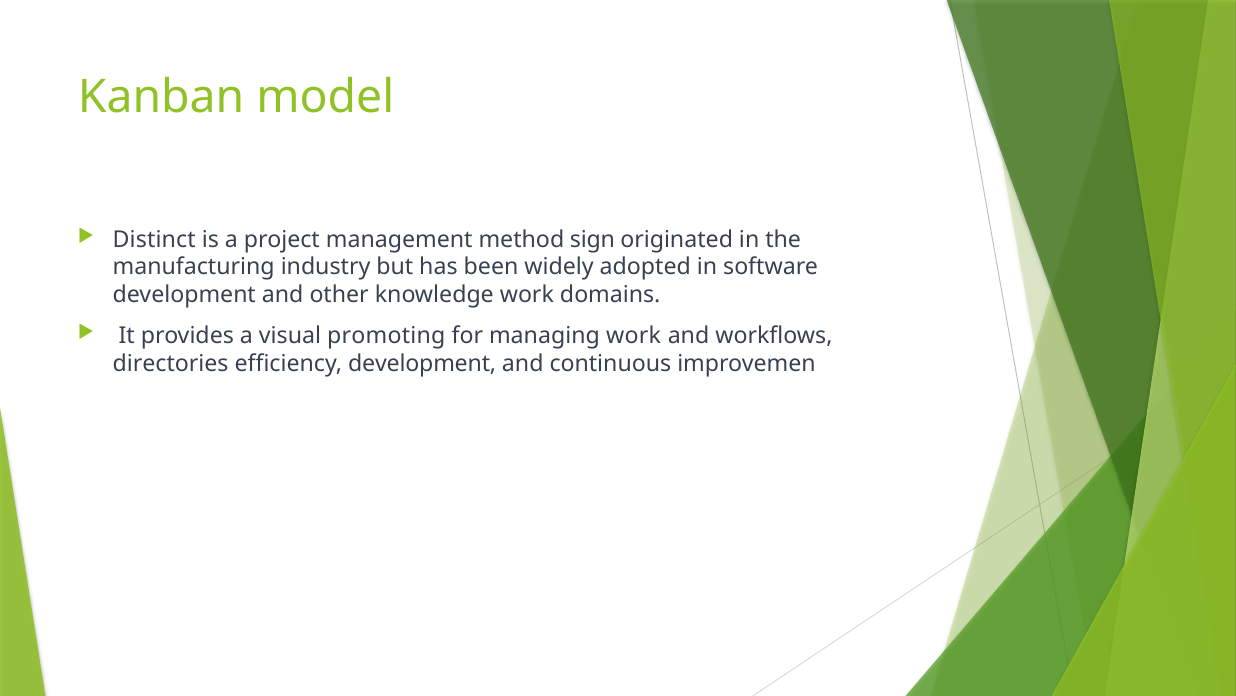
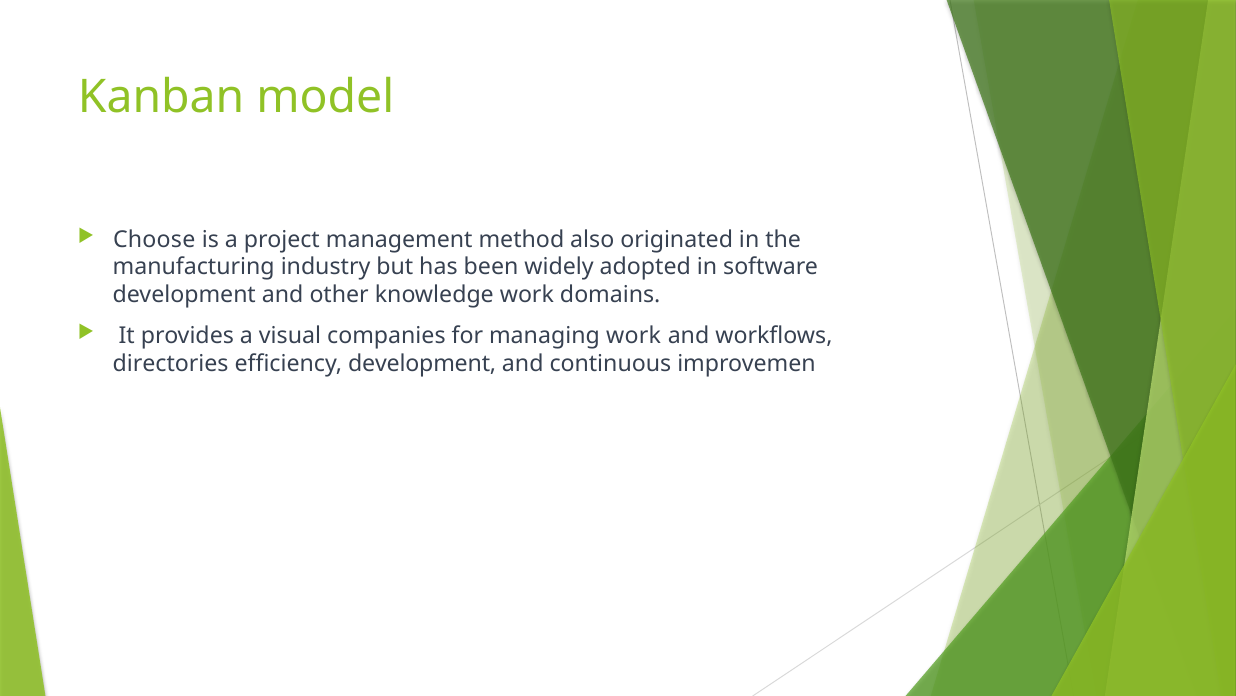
Distinct: Distinct -> Choose (154, 239)
sign: sign -> also (592, 239)
promoting: promoting -> companies (386, 336)
